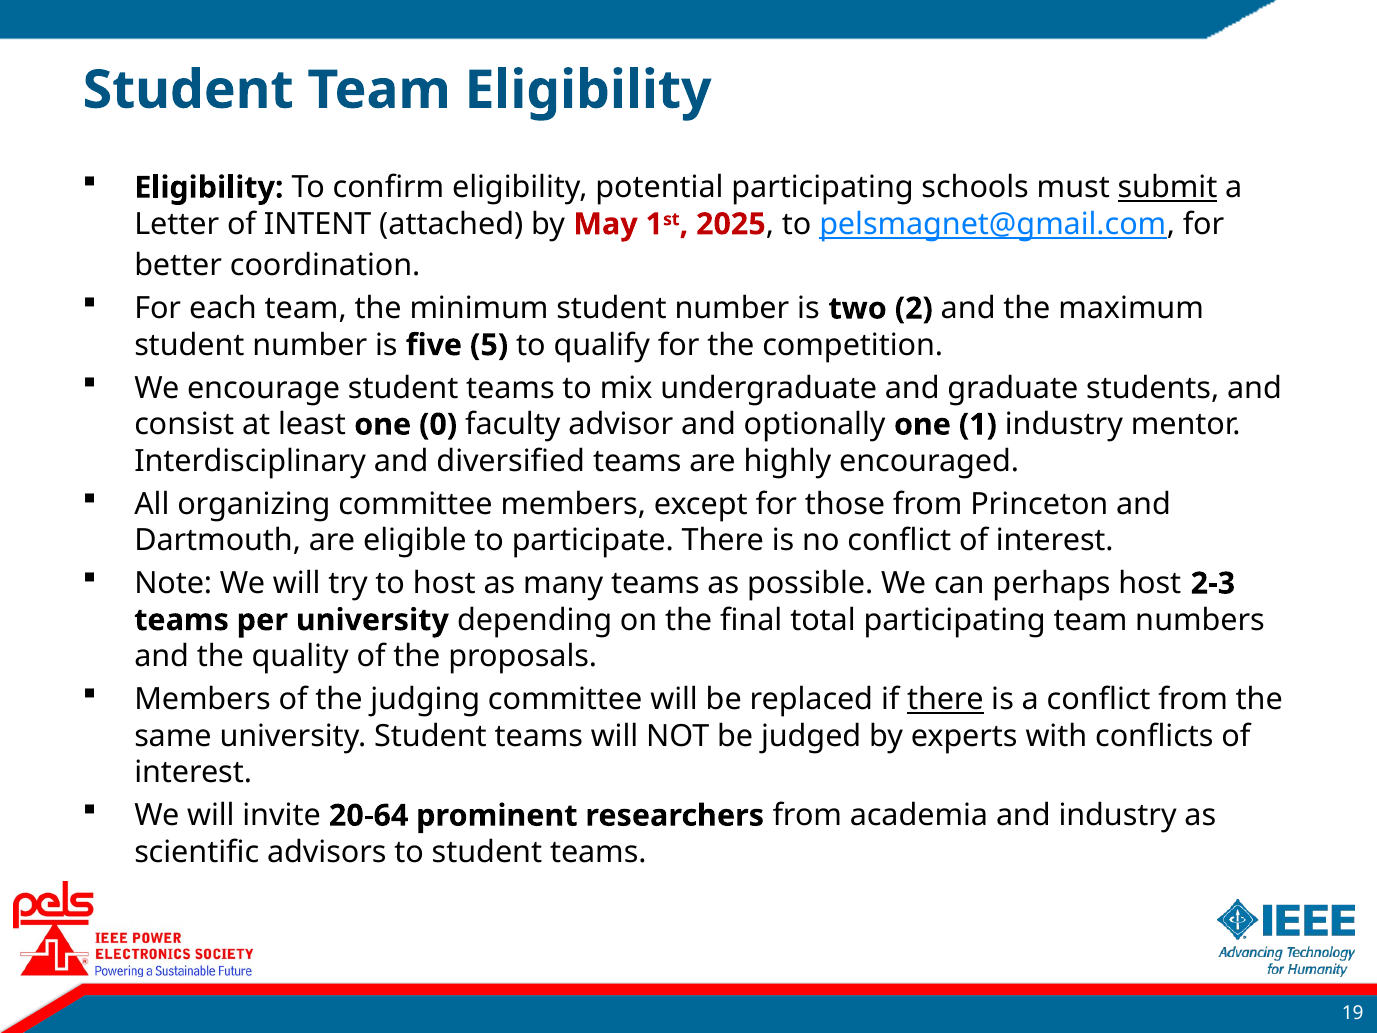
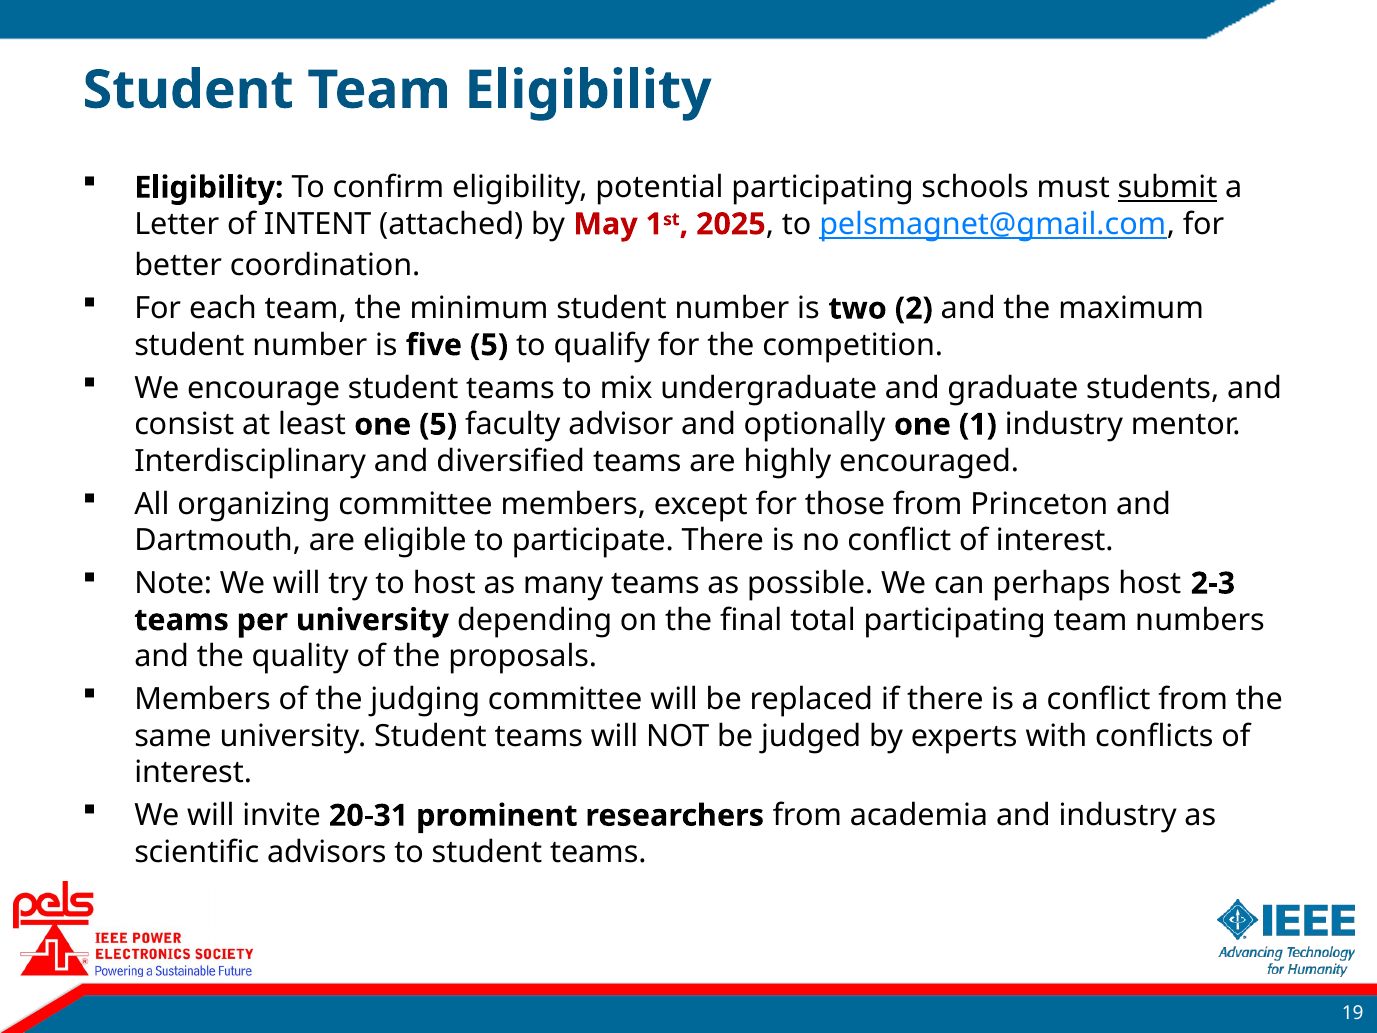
one 0: 0 -> 5 (438, 424)
there underline: present -> none (945, 699)
20-64: 20-64 -> 20-31 (369, 815)
